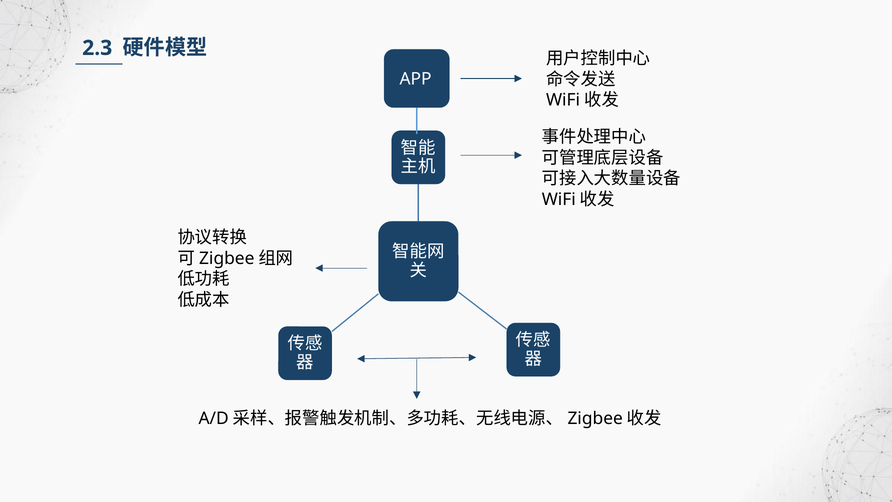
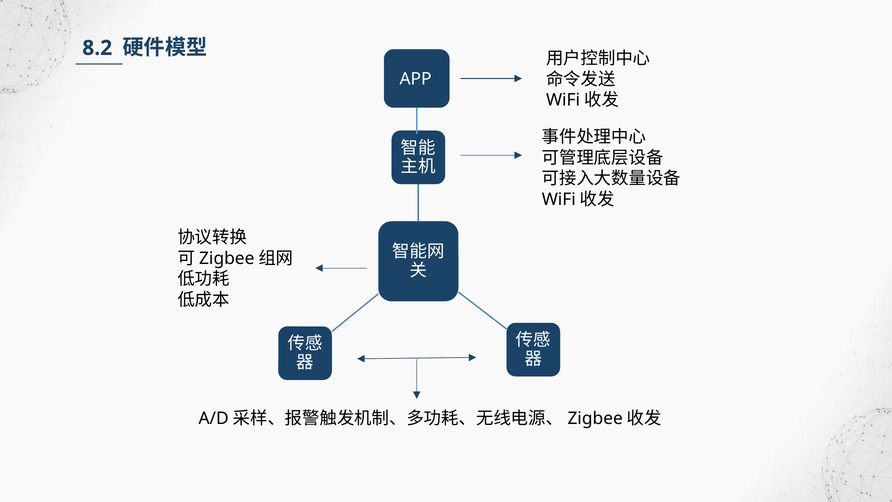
2.3: 2.3 -> 8.2 (97, 48)
